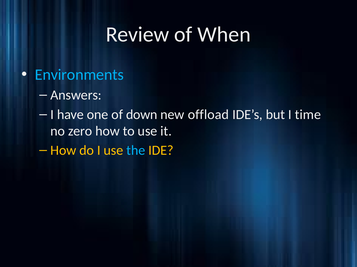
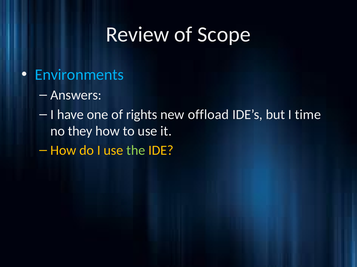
When: When -> Scope (224, 35)
down: down -> rights (142, 115)
zero: zero -> they (80, 131)
the colour: light blue -> light green (136, 151)
